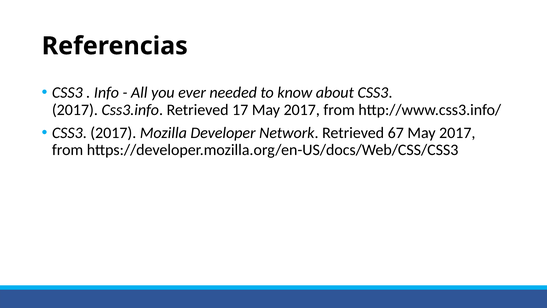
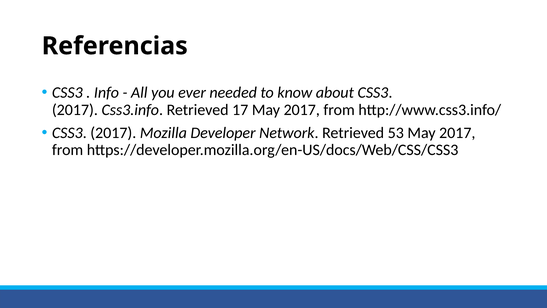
67: 67 -> 53 (396, 133)
